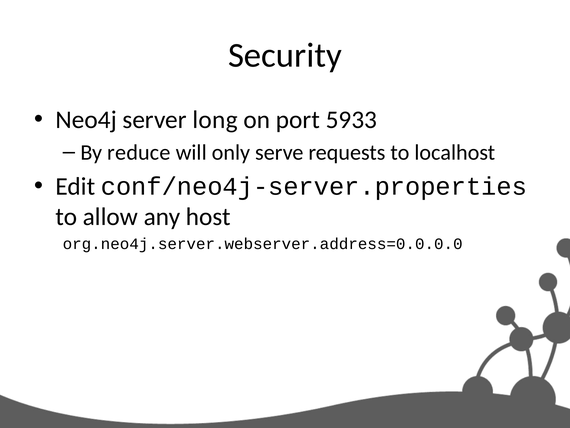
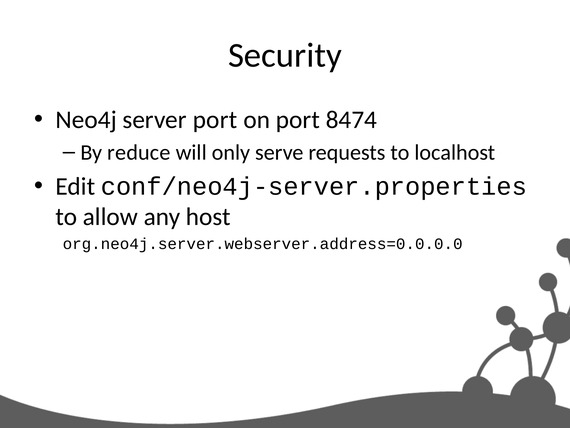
server long: long -> port (215, 120)
5933: 5933 -> 8474 (351, 120)
